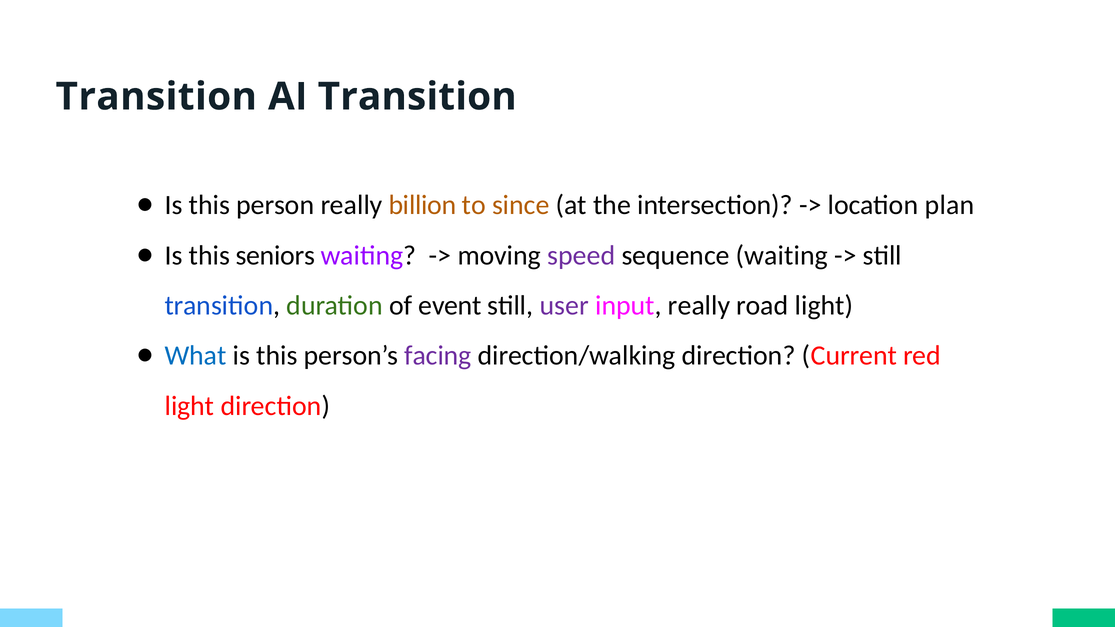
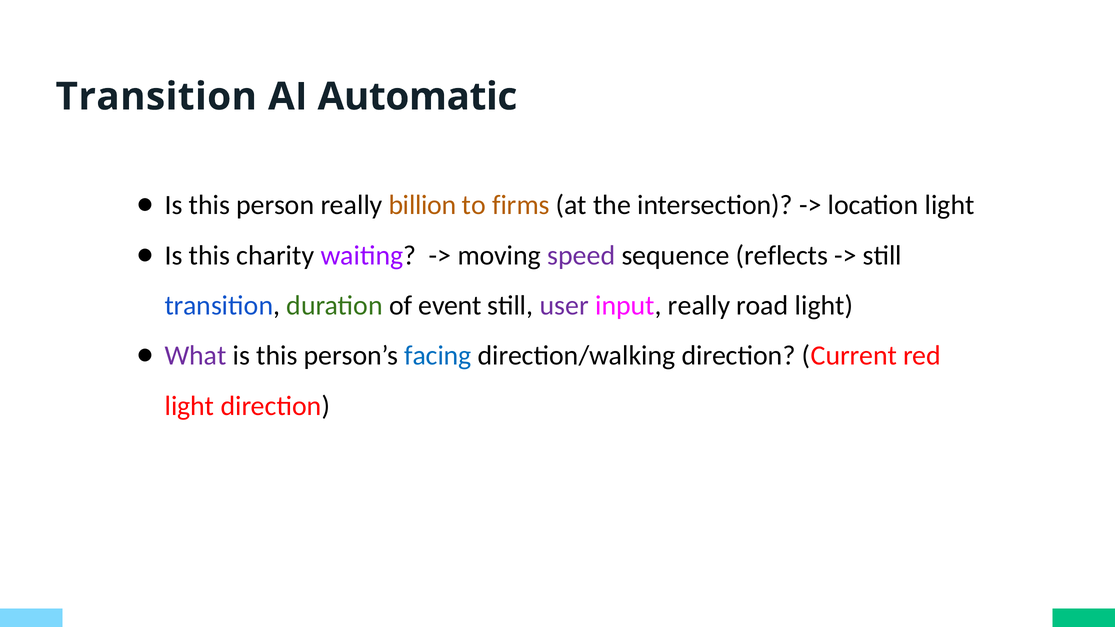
AI Transition: Transition -> Automatic (417, 97)
since: since -> firms (521, 205)
location plan: plan -> light (950, 205)
seniors: seniors -> charity (275, 256)
sequence waiting: waiting -> reflects (782, 256)
What colour: blue -> purple (196, 356)
facing colour: purple -> blue (438, 356)
